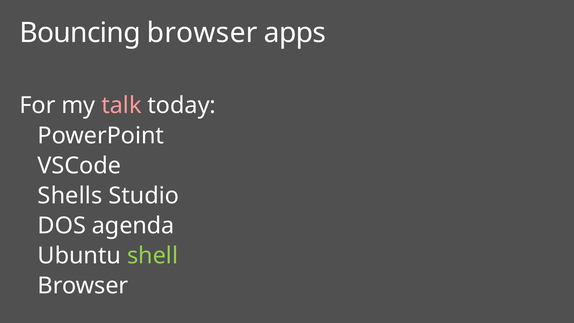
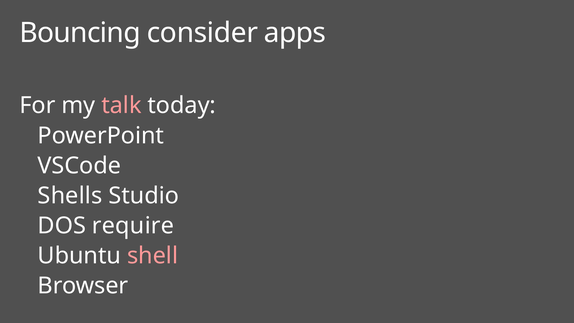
Bouncing browser: browser -> consider (202, 33)
agenda: agenda -> require (133, 226)
shell colour: light green -> pink (153, 256)
